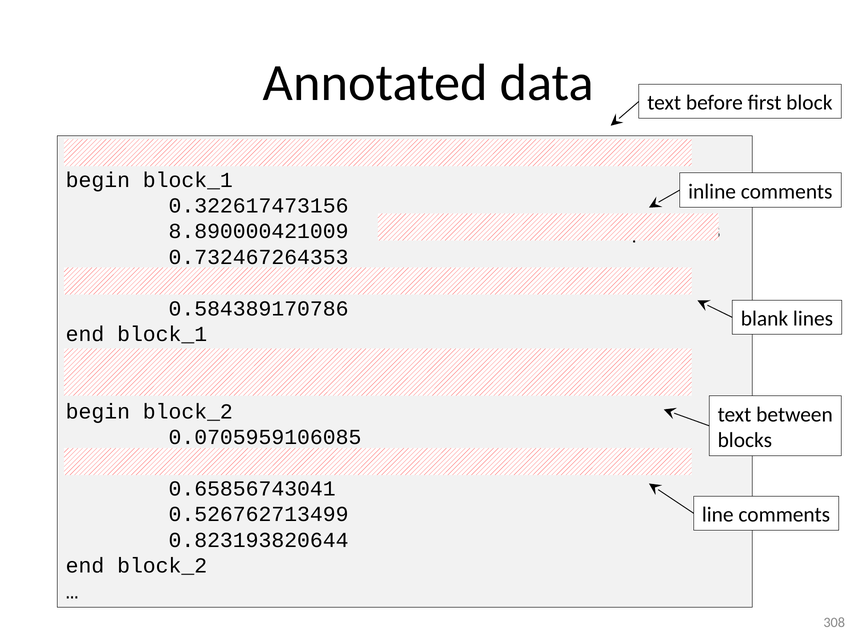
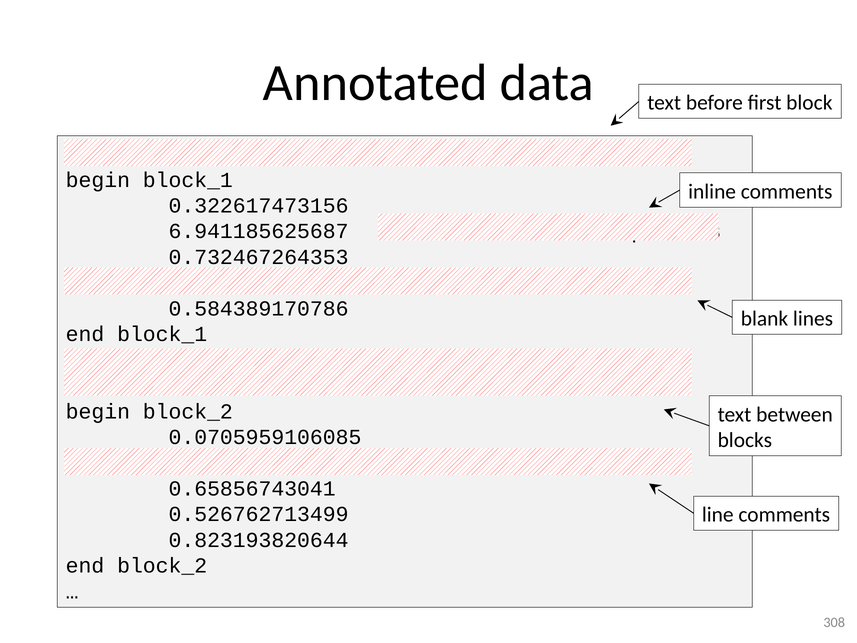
8.890000421009: 8.890000421009 -> 6.941185625687 (259, 231)
